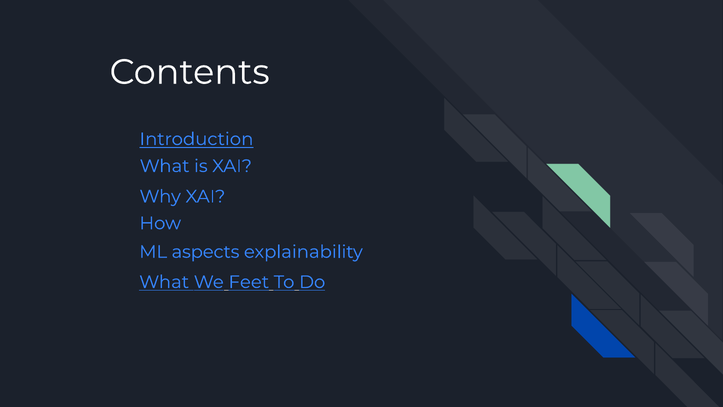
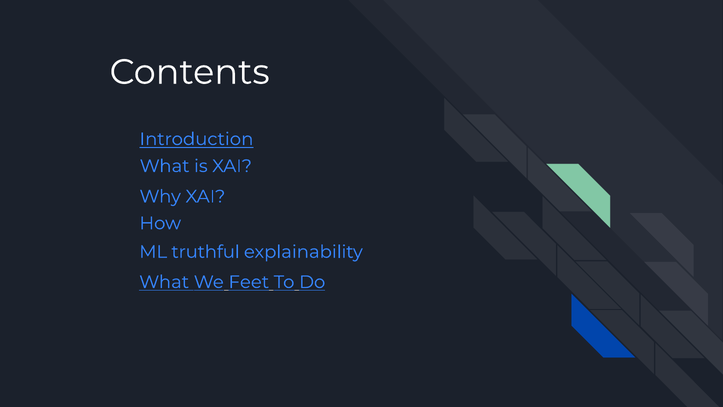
aspects: aspects -> truthful (206, 252)
